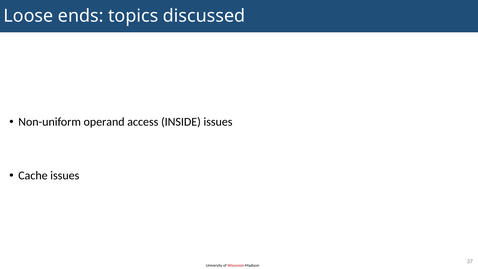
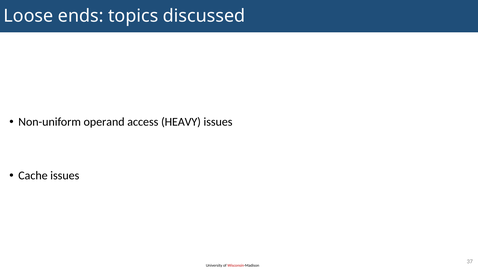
INSIDE: INSIDE -> HEAVY (181, 122)
